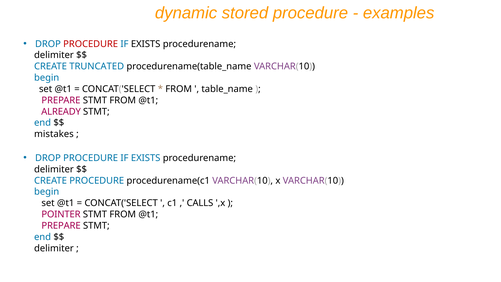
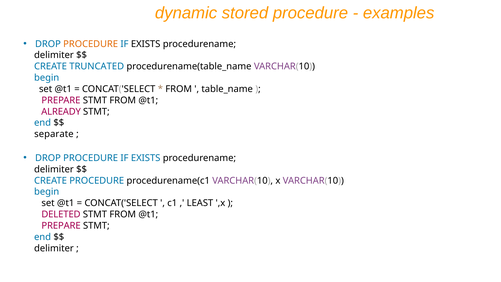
PROCEDURE colour: red -> orange (91, 44)
mistakes: mistakes -> separate (54, 134)
CALLS: CALLS -> LEAST (200, 203)
POINTER: POINTER -> DELETED (61, 214)
